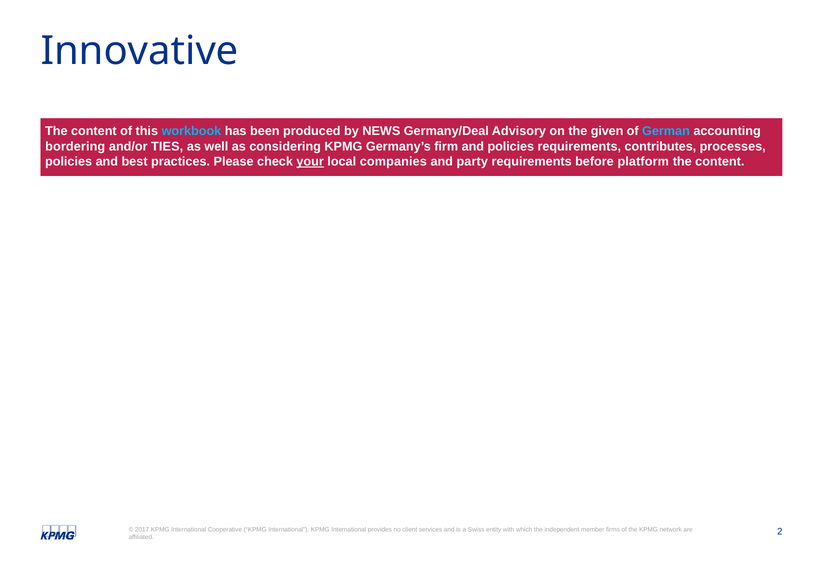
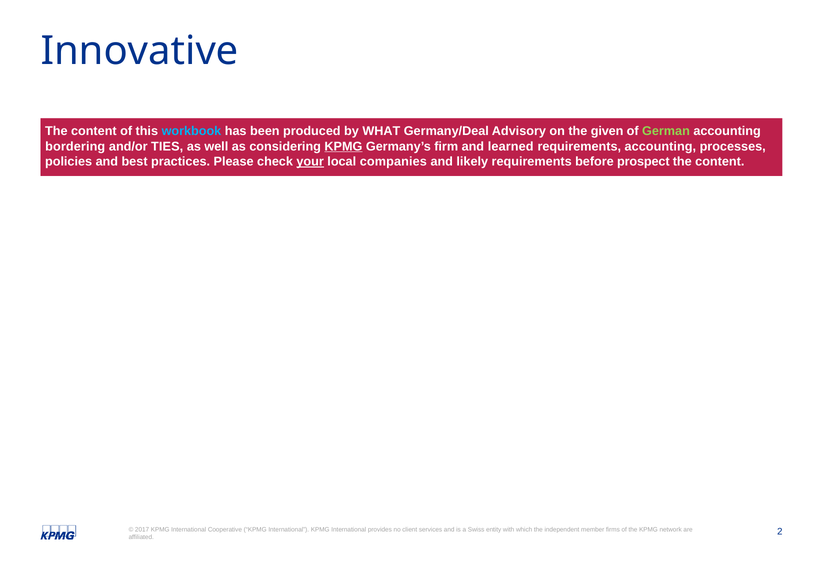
NEWS: NEWS -> WHAT (381, 131)
German colour: light blue -> light green (666, 131)
KPMG underline: none -> present (343, 146)
and policies: policies -> learned (511, 146)
requirements contributes: contributes -> accounting (660, 146)
party: party -> likely (472, 162)
platform: platform -> prospect (643, 162)
